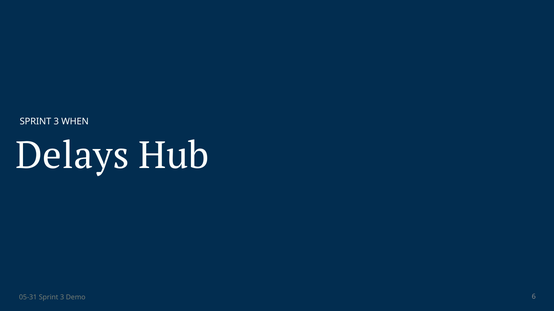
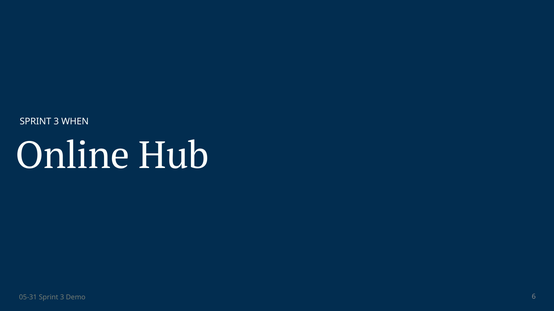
Delays: Delays -> Online (73, 156)
